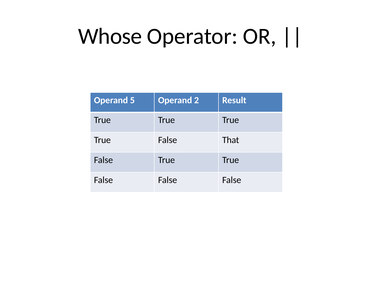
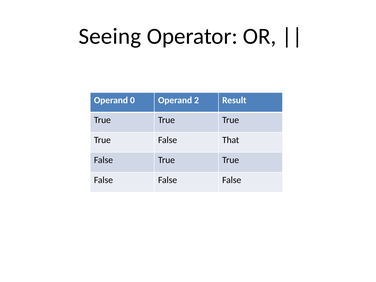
Whose: Whose -> Seeing (110, 36)
5: 5 -> 0 (132, 100)
